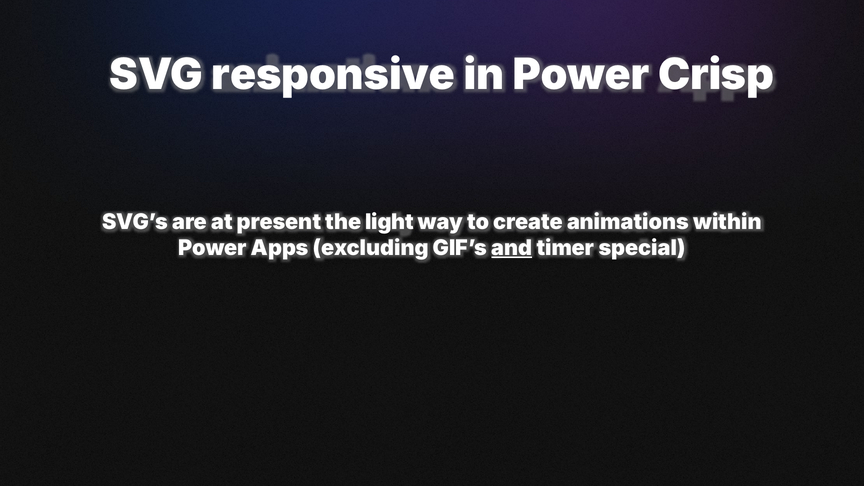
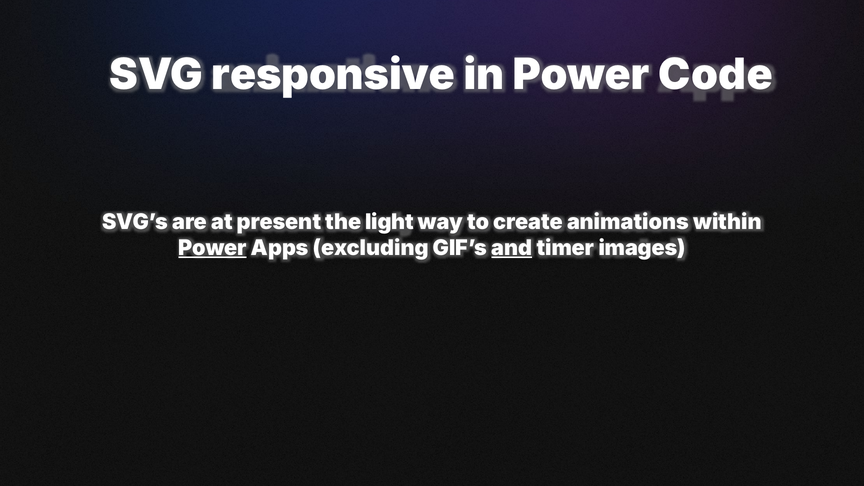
Crisp: Crisp -> Code (716, 75)
Power underline: none -> present (213, 248)
special: special -> images (642, 248)
